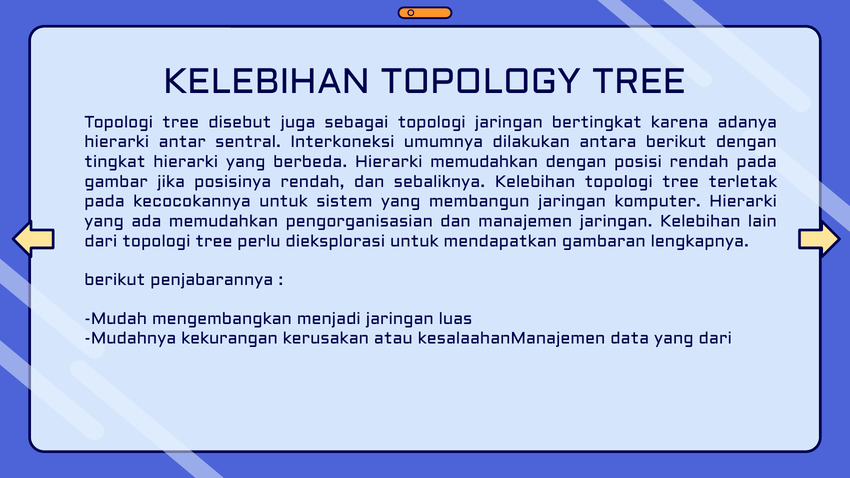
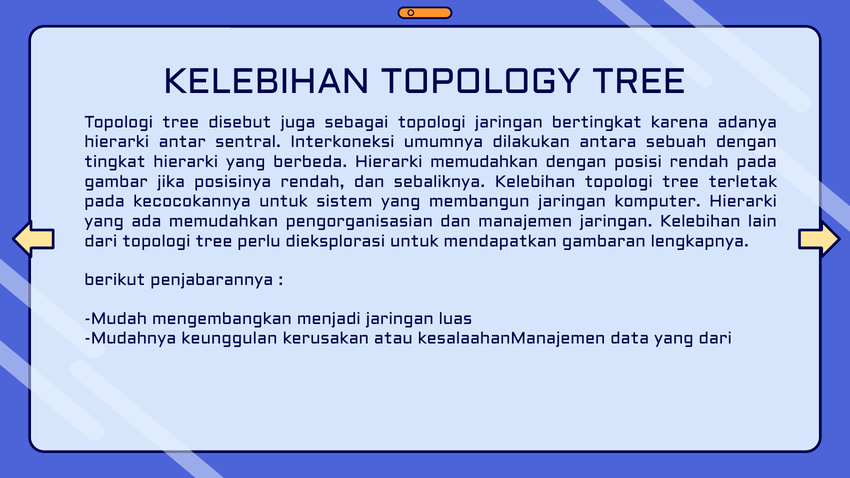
antara berikut: berikut -> sebuah (676, 142)
kekurangan: kekurangan -> keunggulan (229, 338)
